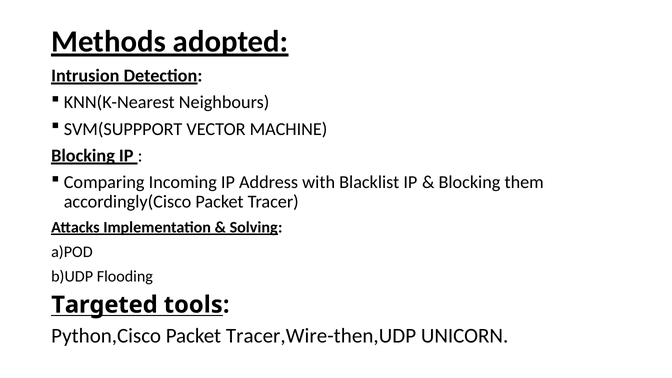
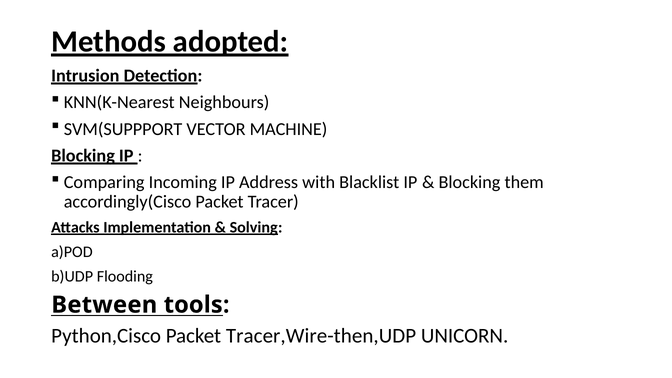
Targeted: Targeted -> Between (104, 305)
